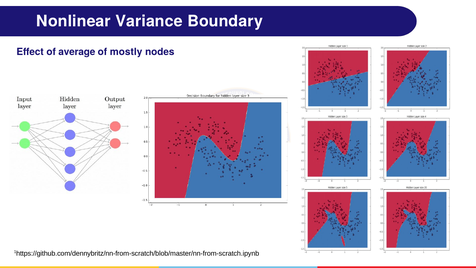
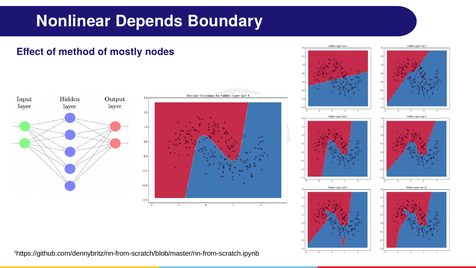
Variance: Variance -> Depends (149, 21)
average: average -> method (77, 52)
